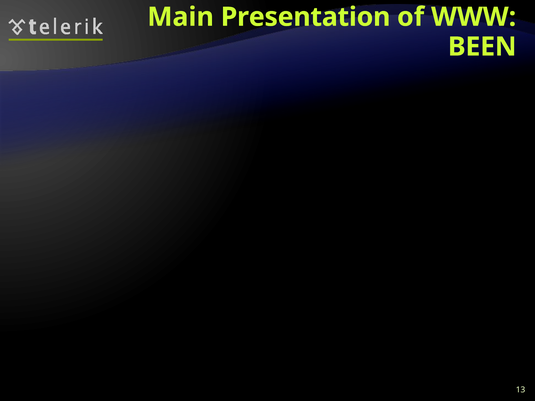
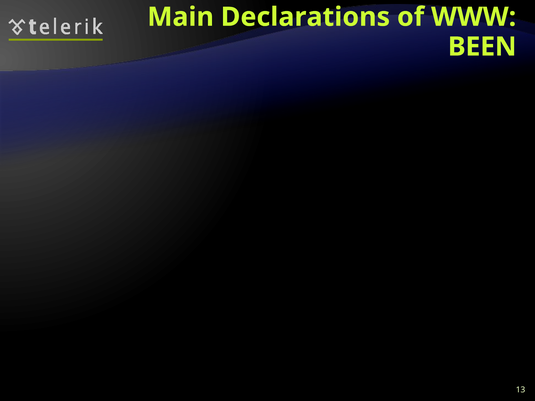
Presentation: Presentation -> Declarations (305, 17)
